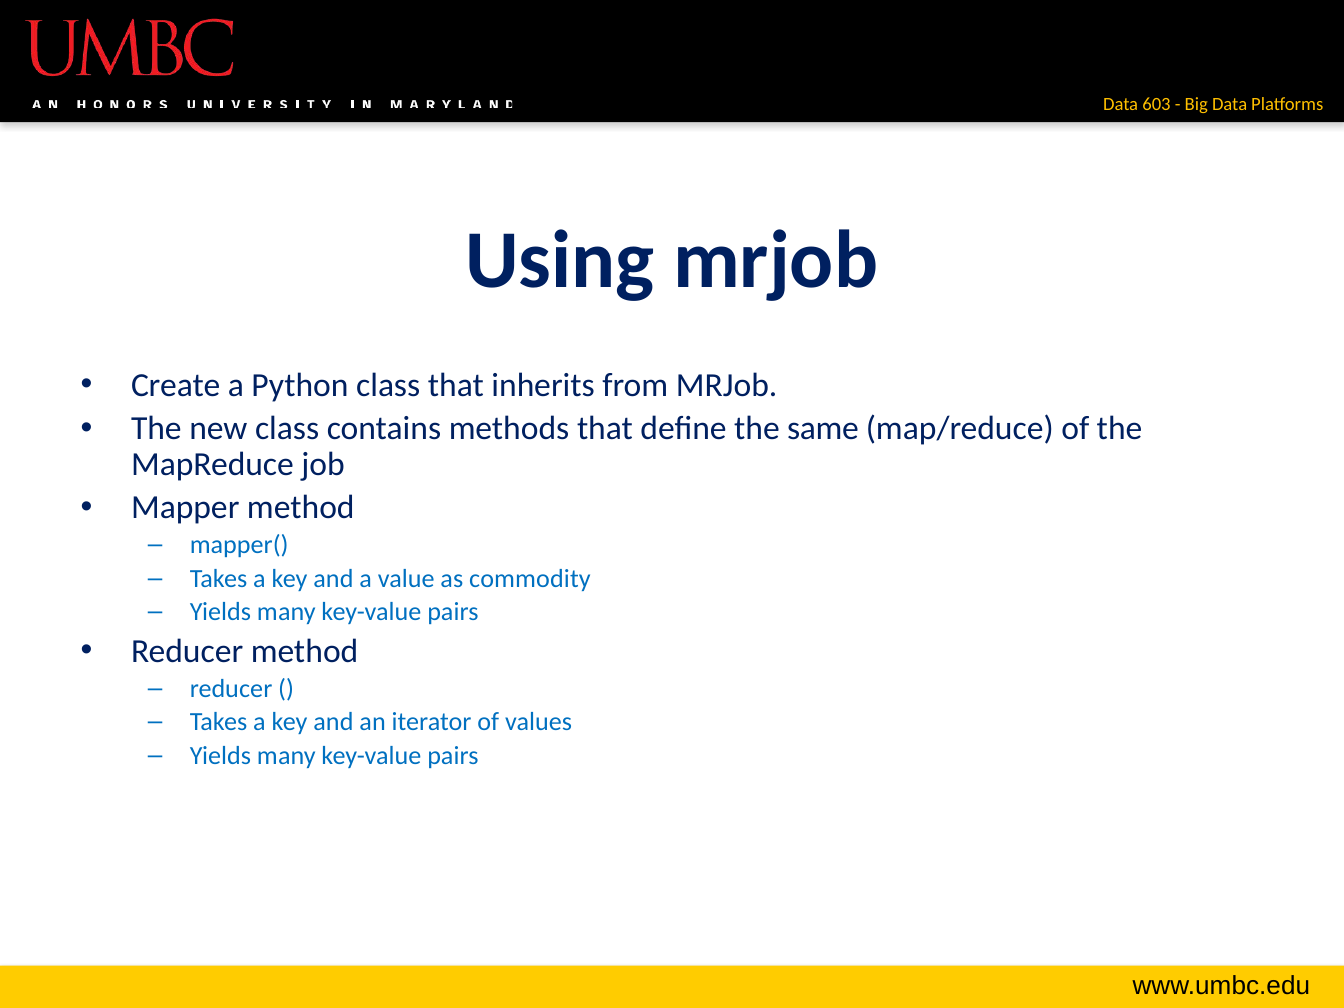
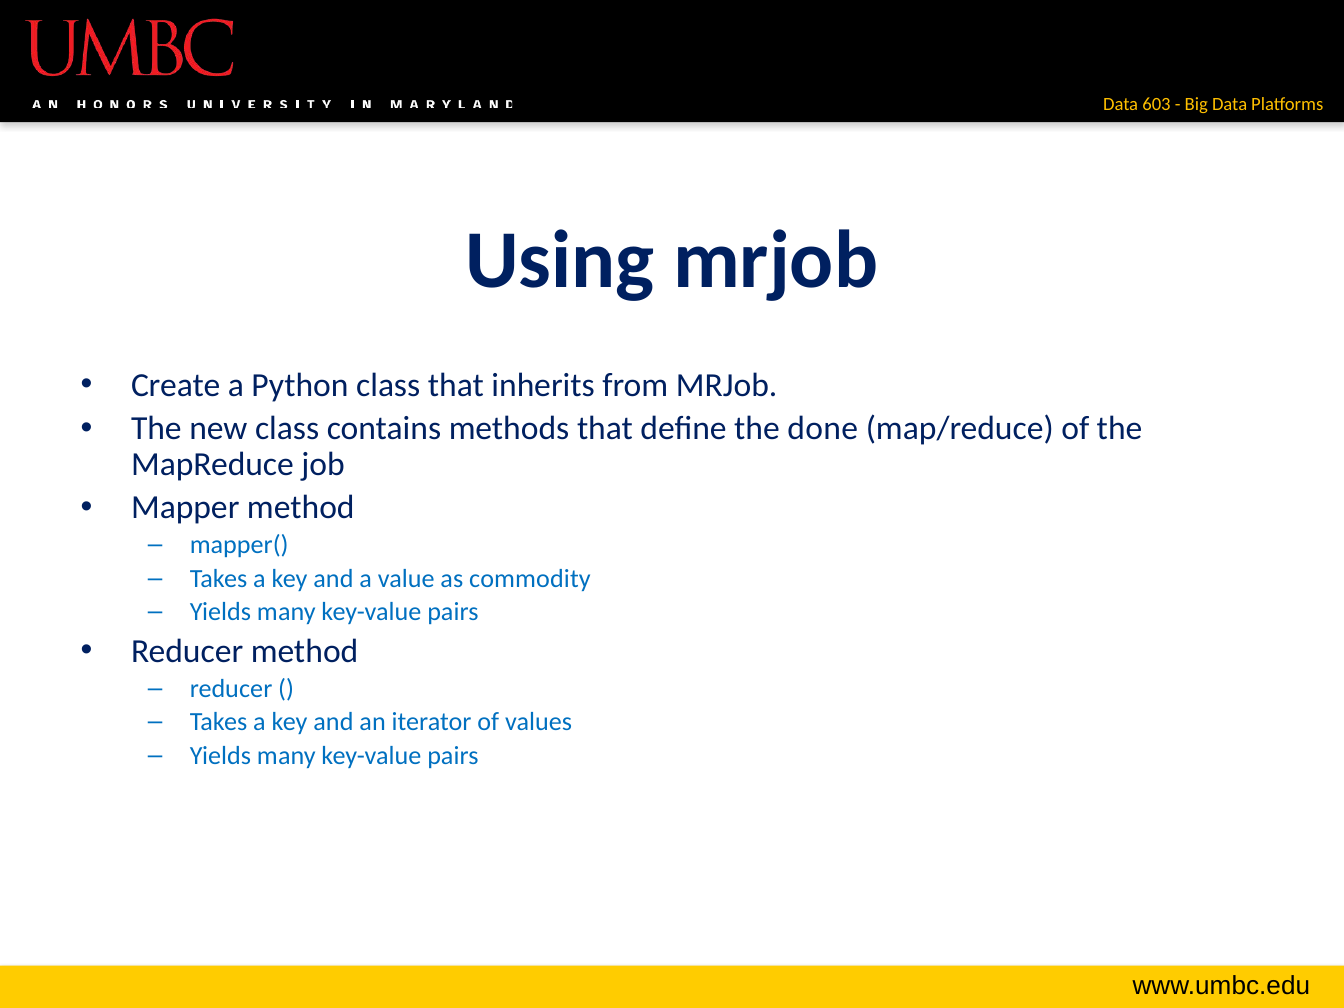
same: same -> done (823, 428)
